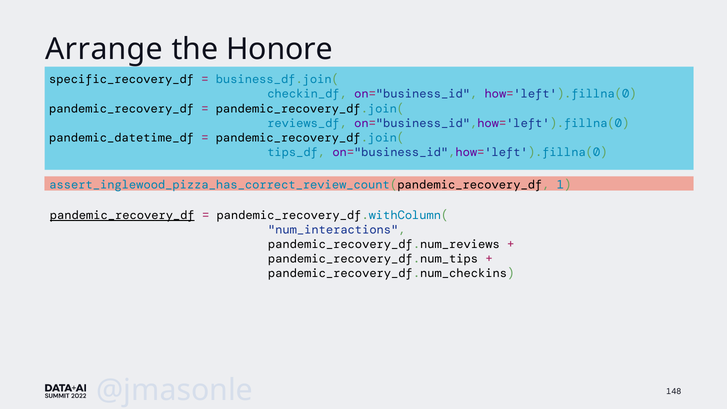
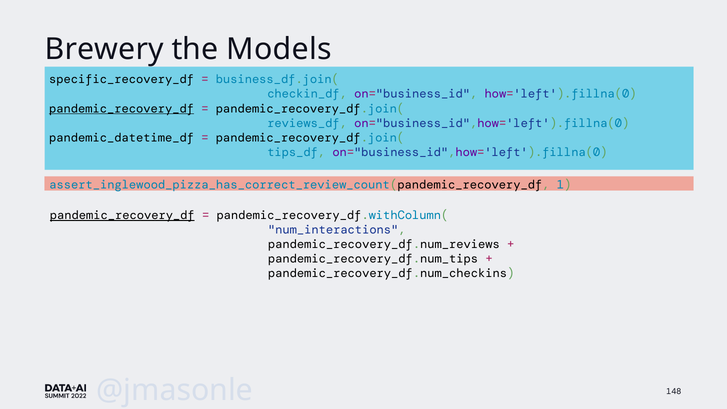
Arrange: Arrange -> Brewery (104, 49)
Honore: Honore -> Models (279, 49)
pandemic_recovery_df underline: none -> present (122, 109)
